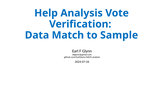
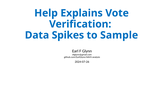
Analysis: Analysis -> Explains (82, 13)
Match: Match -> Spikes (68, 35)
